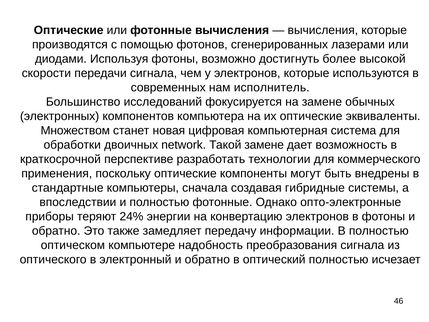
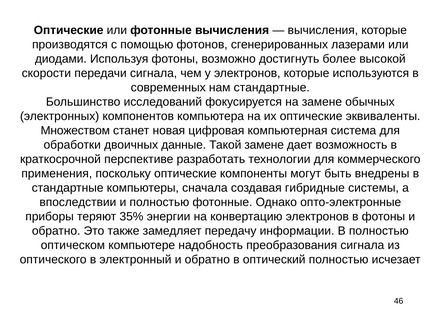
нам исполнитель: исполнитель -> стандартные (272, 88)
network: network -> данные (184, 145)
24%: 24% -> 35% (131, 216)
